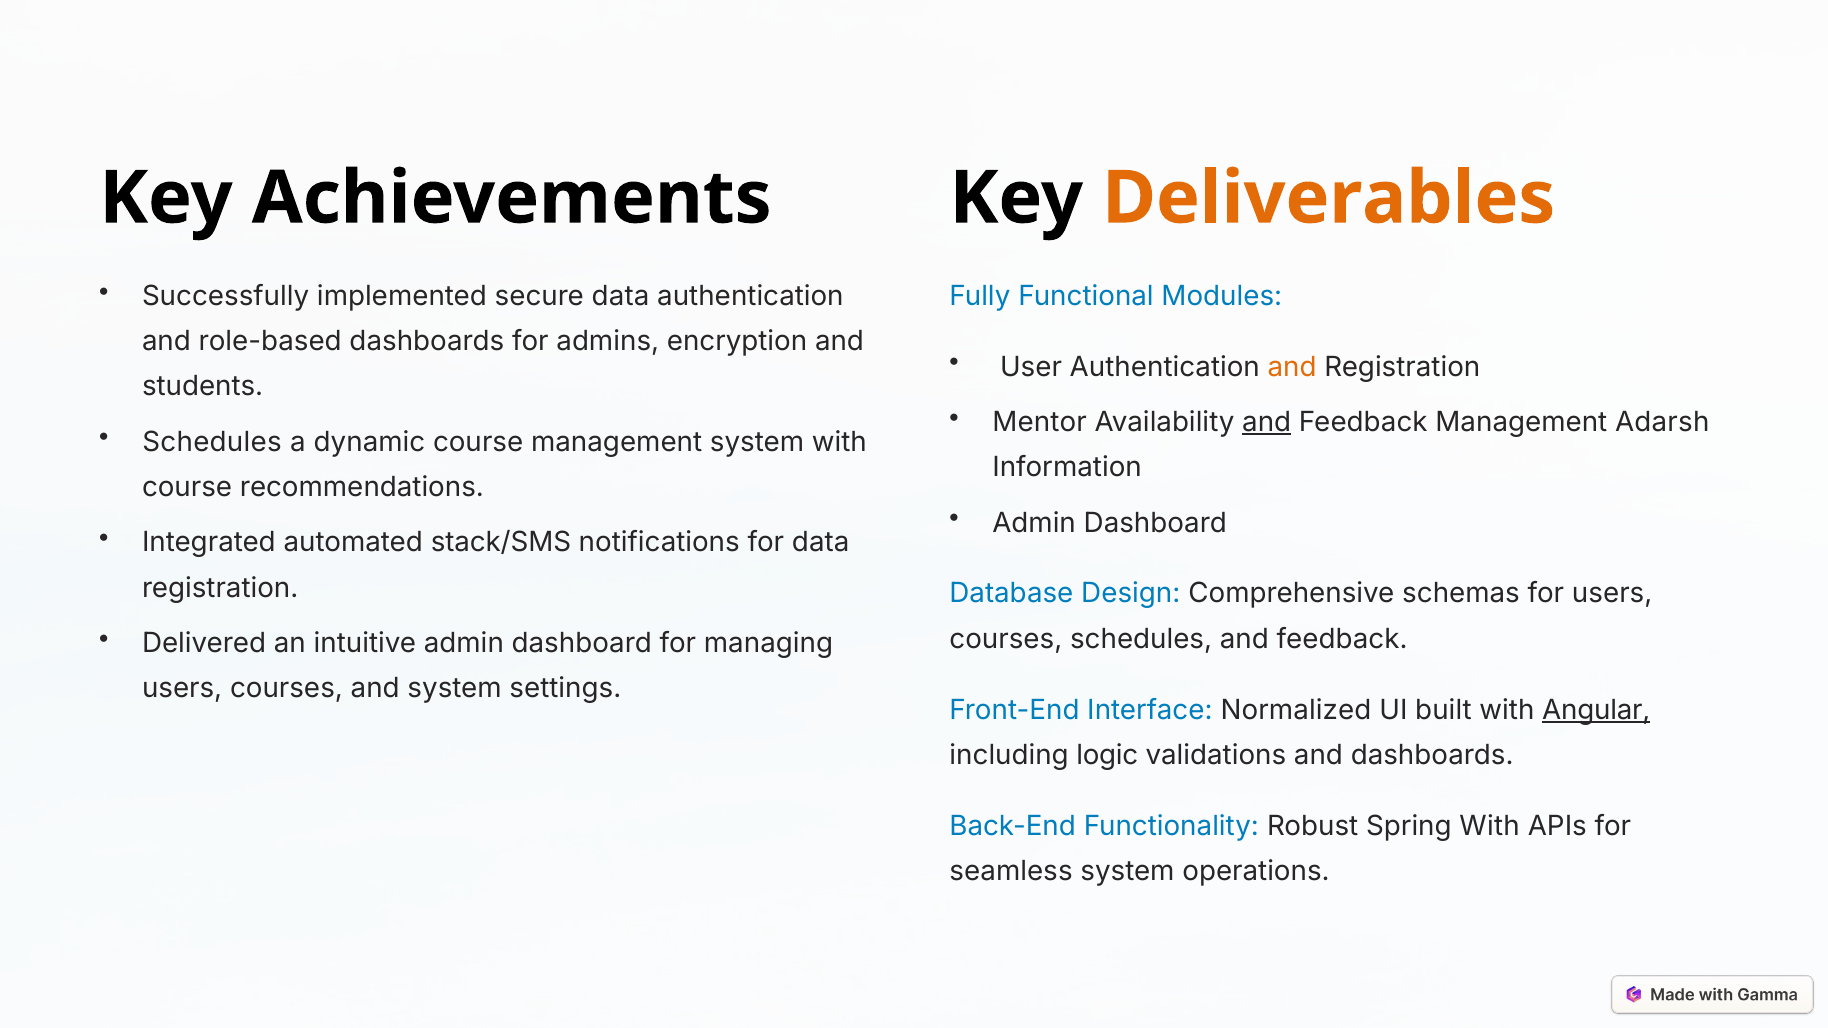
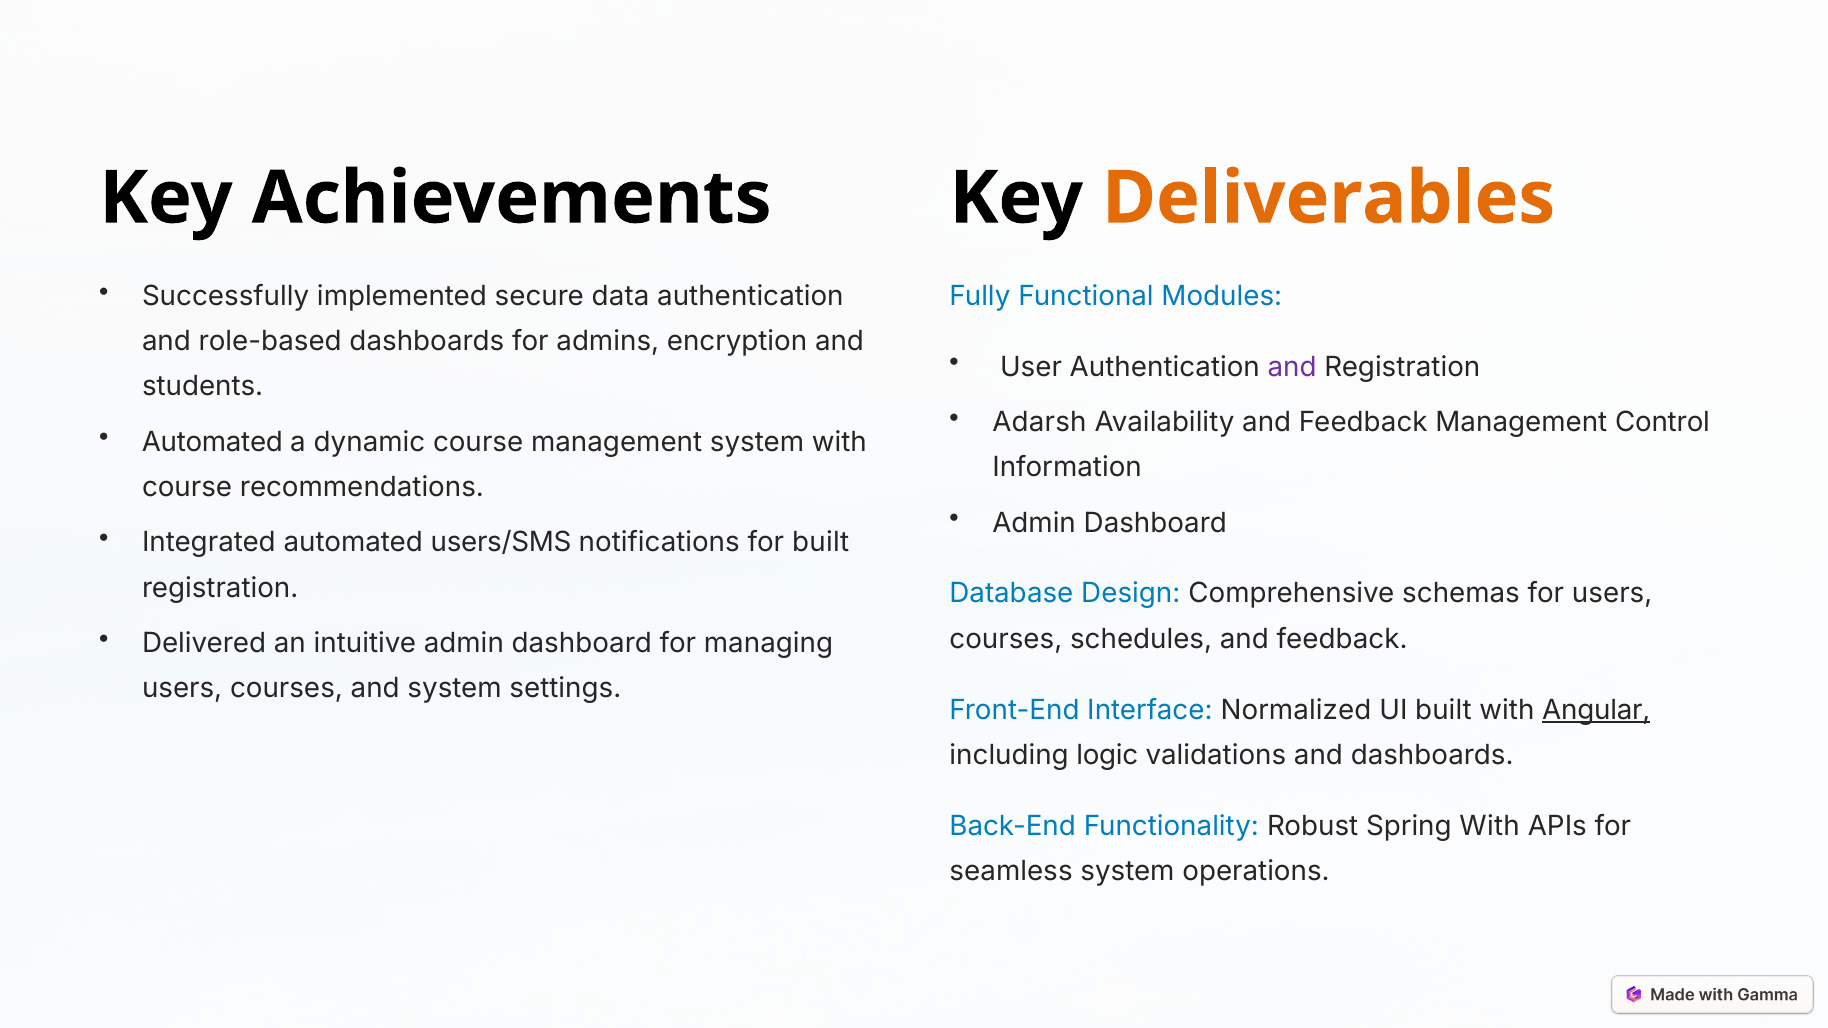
and colour: orange -> purple (1292, 367)
Mentor: Mentor -> Adarsh (1039, 422)
and underline: present -> none (1267, 422)
Adarsh: Adarsh -> Control (1662, 422)
Schedules: Schedules -> Automated (212, 442)
stack/SMS: stack/SMS -> users/SMS (501, 543)
for data: data -> built (821, 543)
